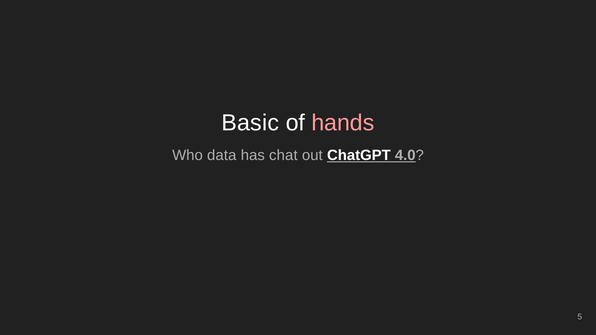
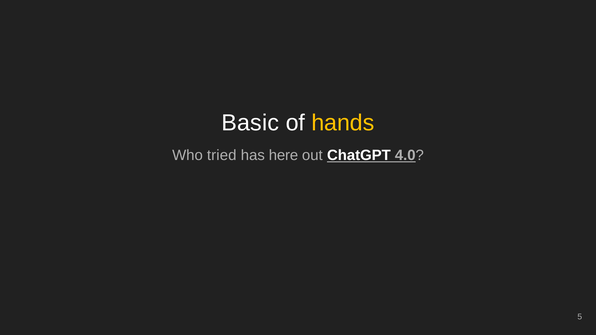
hands colour: pink -> yellow (343, 123)
data: data -> tried (222, 155)
chat: chat -> here (283, 155)
